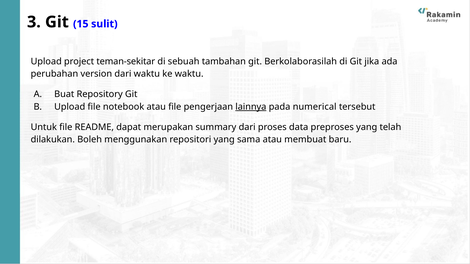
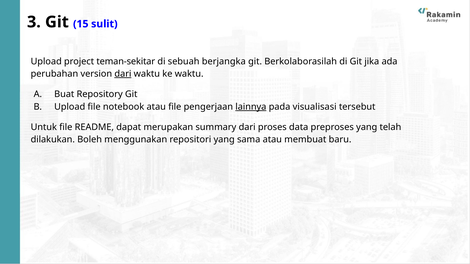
tambahan: tambahan -> berjangka (224, 61)
dari underline: none -> present (123, 74)
numerical: numerical -> visualisasi (315, 107)
